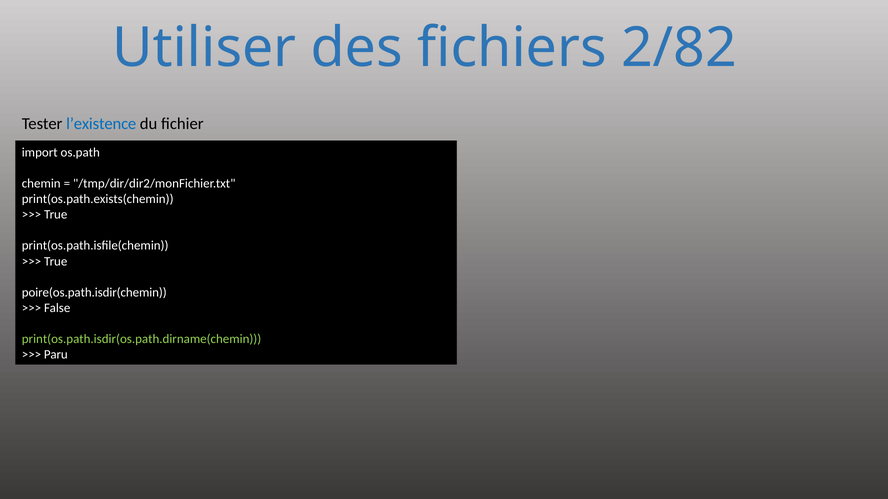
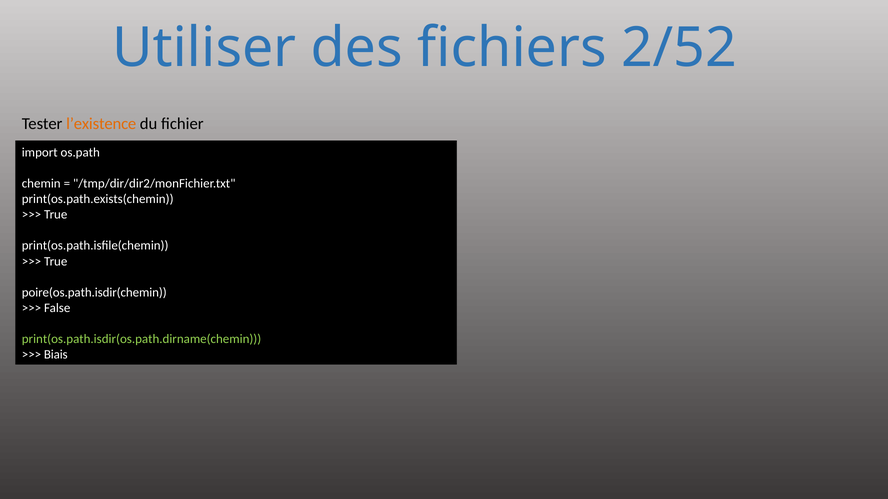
2/82: 2/82 -> 2/52 (679, 48)
l’existence colour: blue -> orange (101, 124)
Paru: Paru -> Biais (56, 355)
